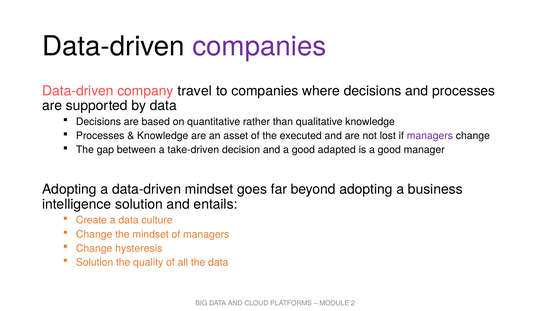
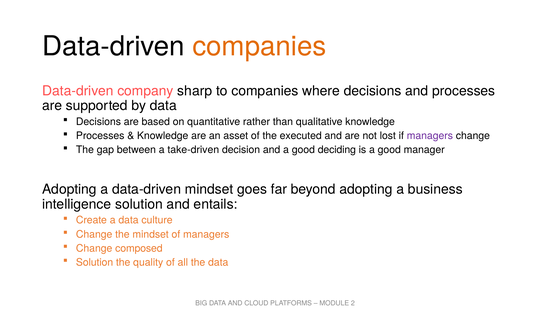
companies colour: purple -> orange (259, 47)
travel: travel -> sharp (195, 91)
adapted: adapted -> deciding (337, 150)
hysteresis: hysteresis -> composed (139, 249)
